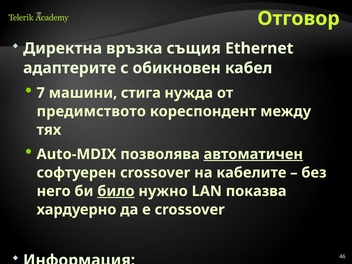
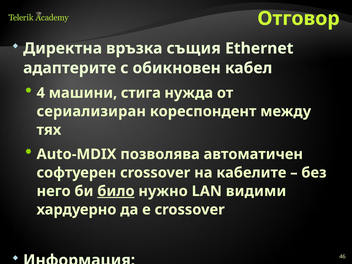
7: 7 -> 4 (41, 93)
предимството: предимството -> сериализиран (91, 111)
автоматичен underline: present -> none (253, 154)
показва: показва -> видими (256, 191)
